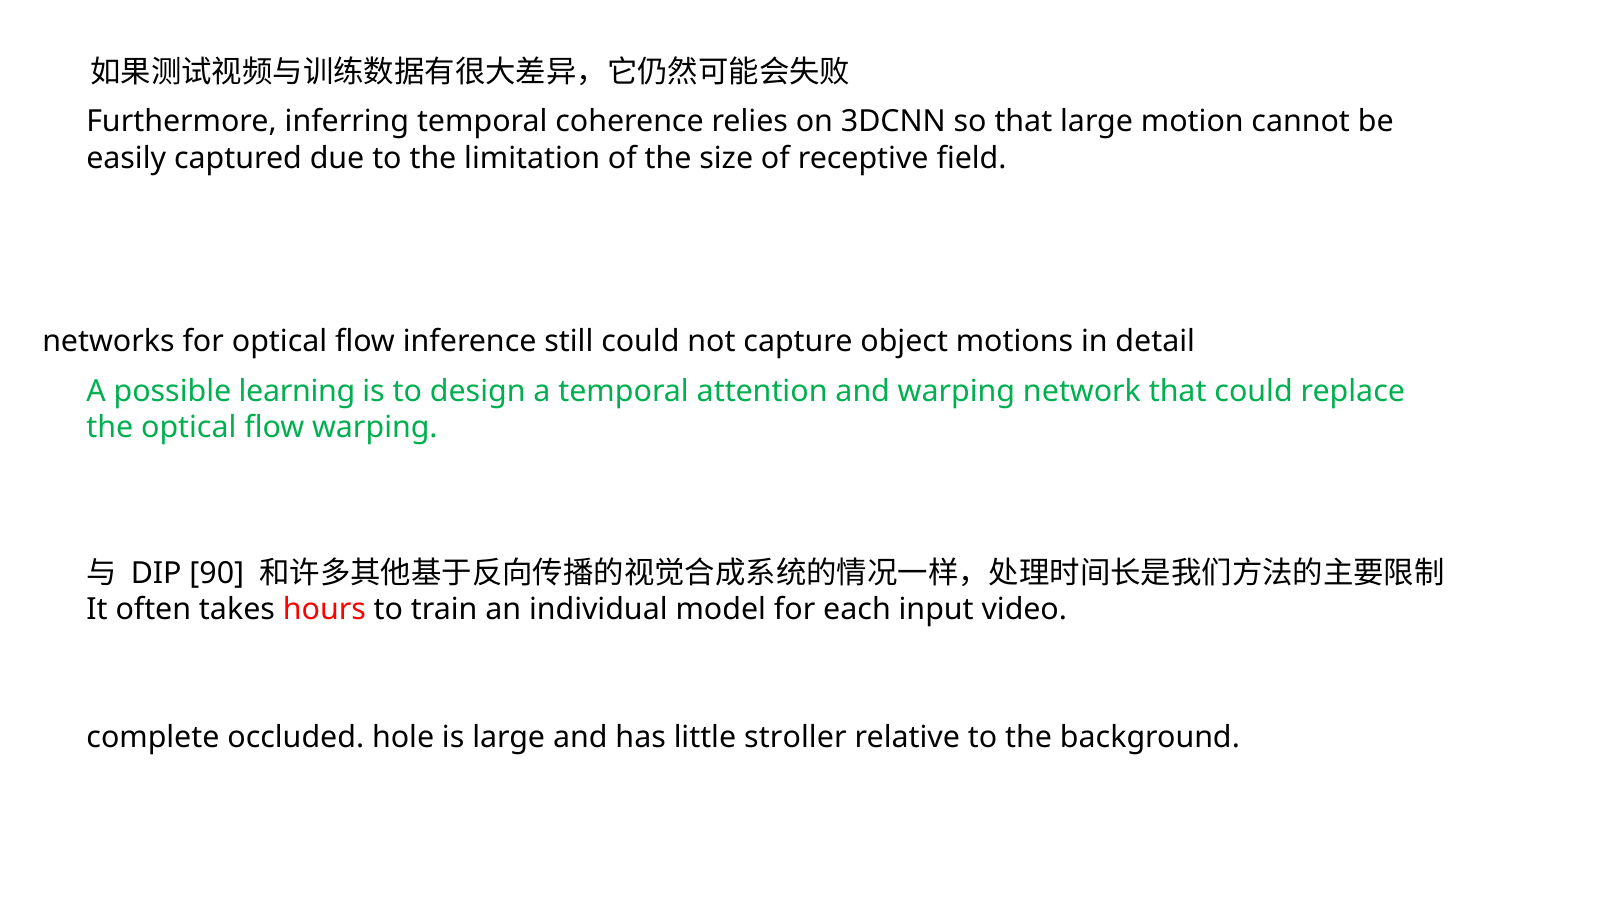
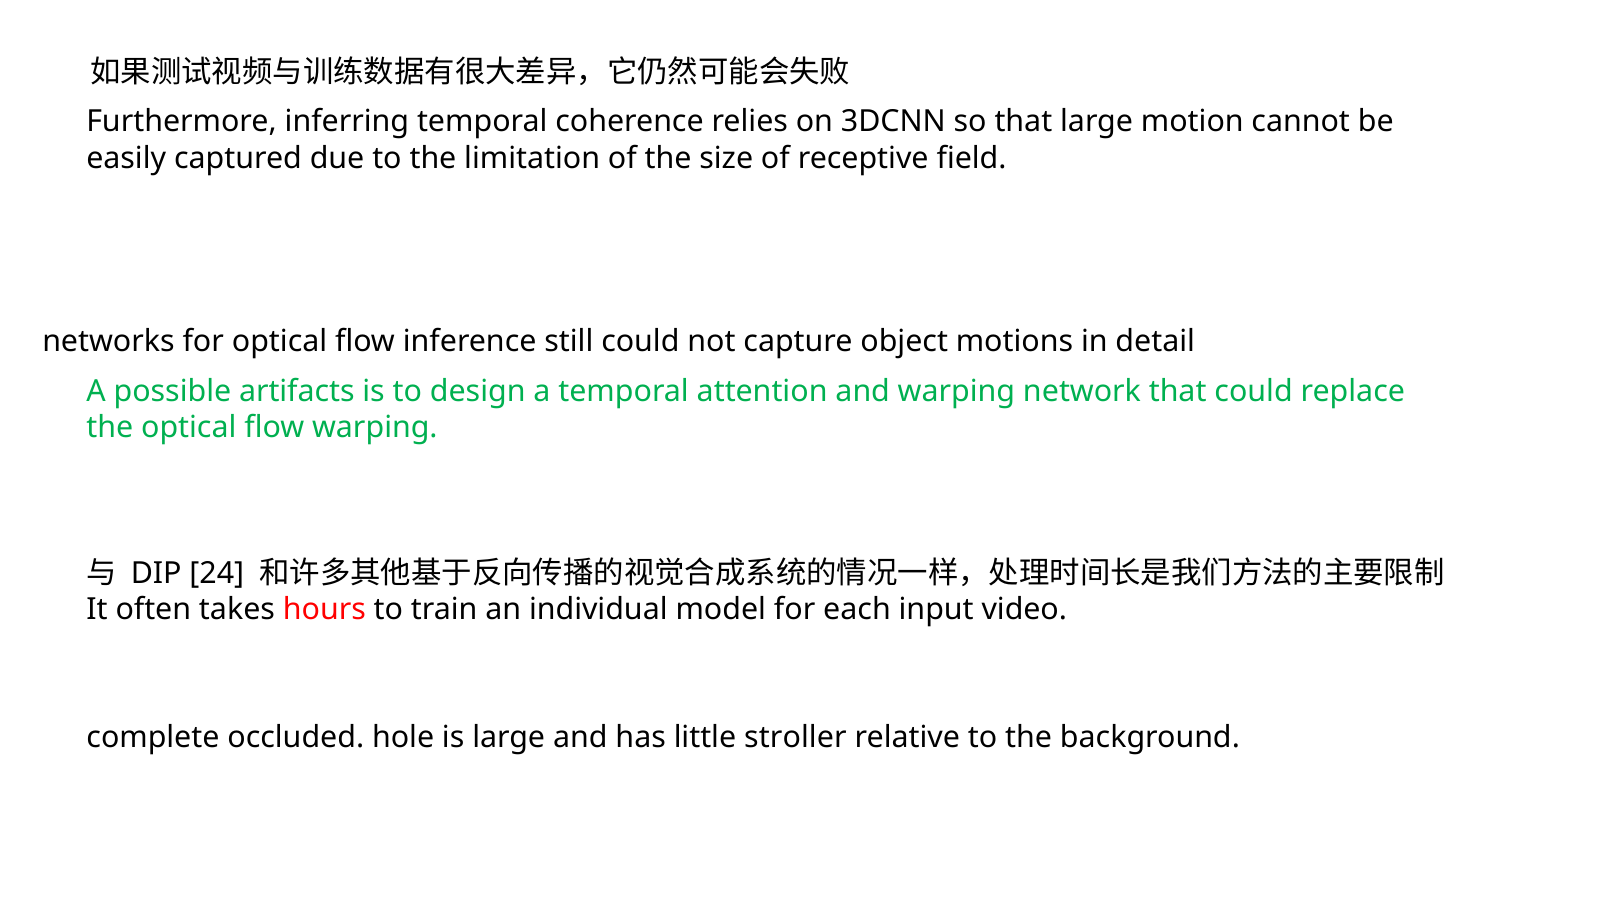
learning: learning -> artifacts (297, 391)
90: 90 -> 24 (217, 573)
